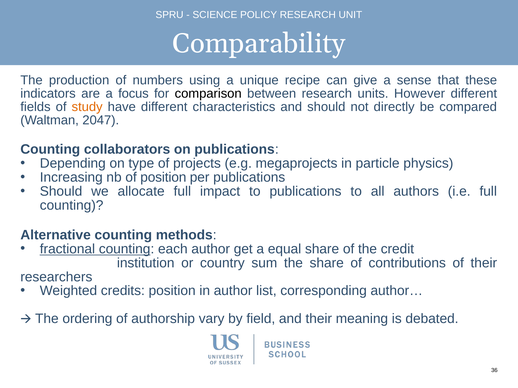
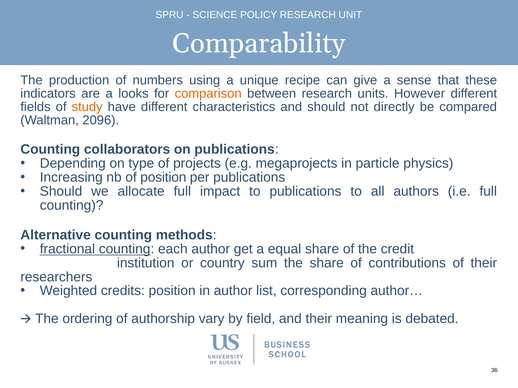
focus: focus -> looks (133, 94)
comparison colour: black -> orange (208, 94)
2047: 2047 -> 2096 (101, 120)
